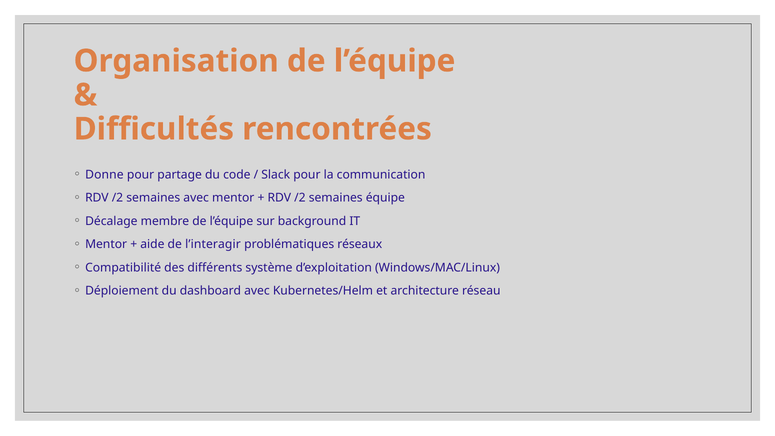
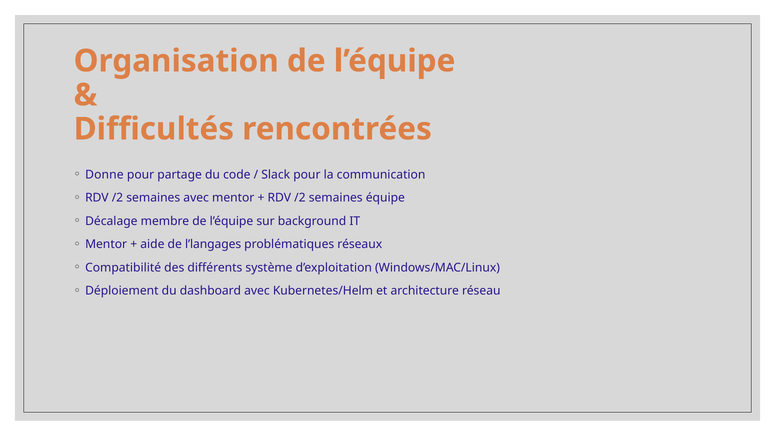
l’interagir: l’interagir -> l’langages (213, 244)
